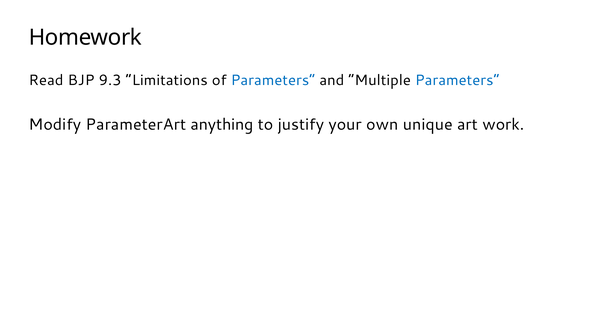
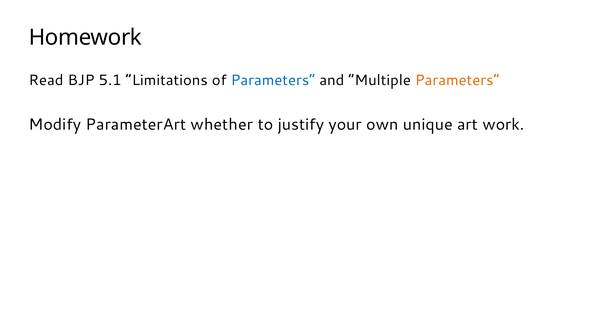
9.3: 9.3 -> 5.1 (110, 80)
Parameters colour: blue -> orange (457, 80)
anything: anything -> whether (222, 125)
